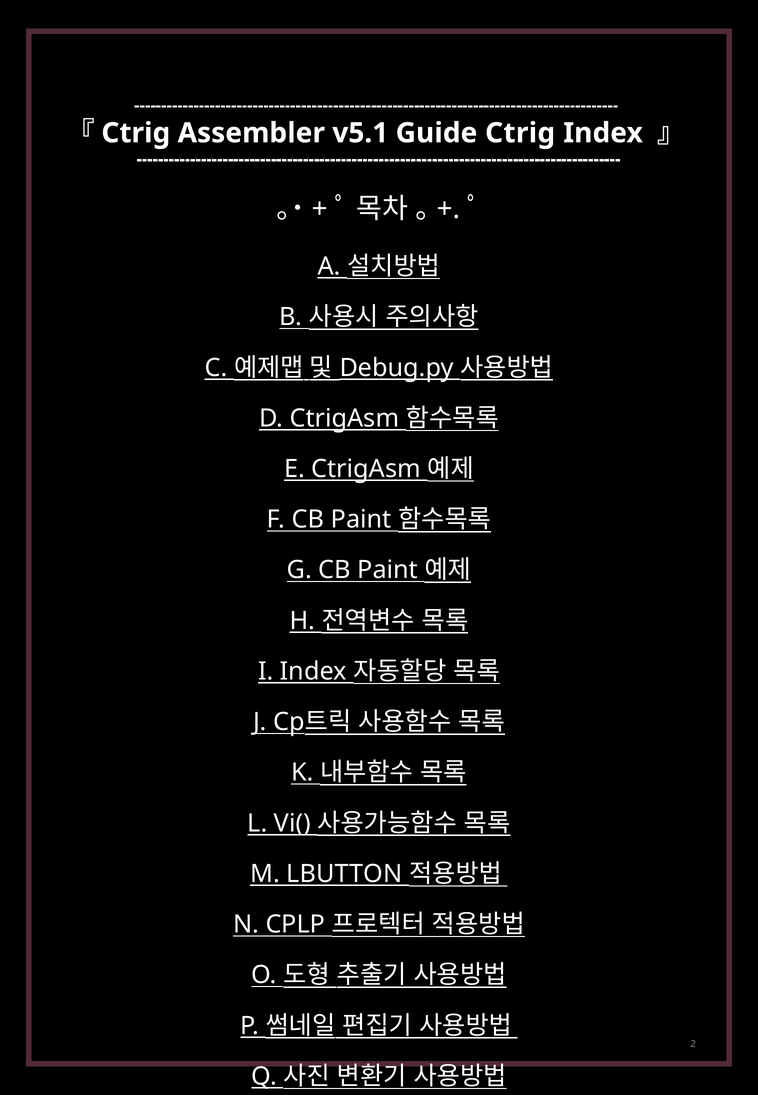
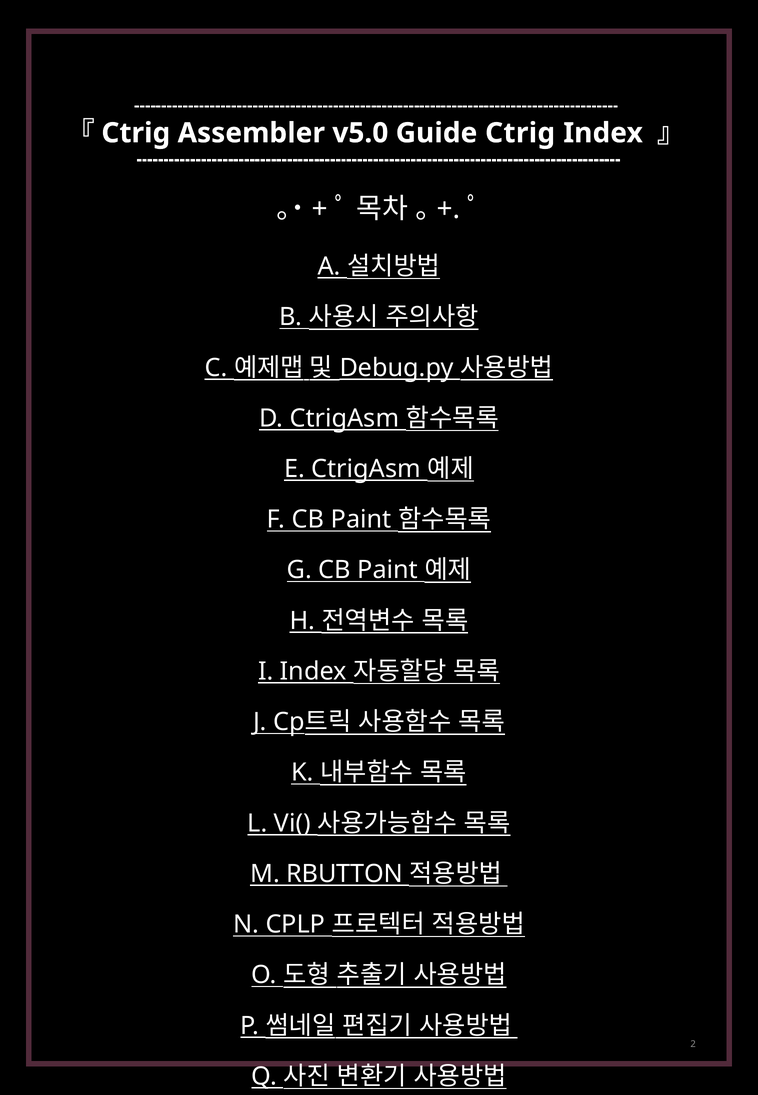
v5.1: v5.1 -> v5.0 (360, 133)
LBUTTON: LBUTTON -> RBUTTON (345, 874)
